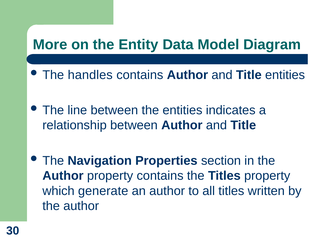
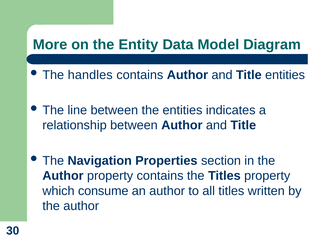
generate: generate -> consume (103, 191)
